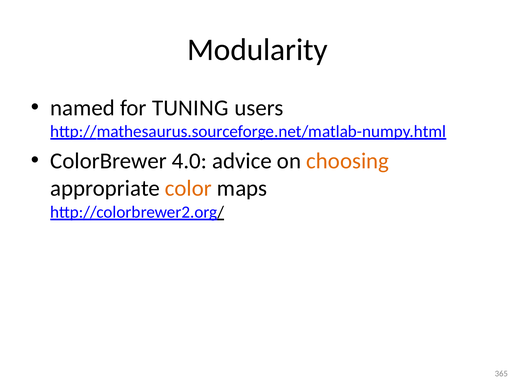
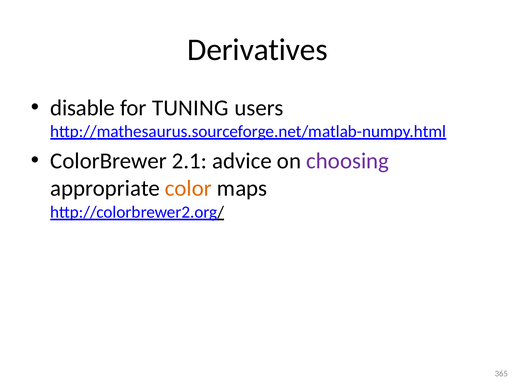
Modularity: Modularity -> Derivatives (258, 50)
named: named -> disable (83, 108)
4.0: 4.0 -> 2.1 (189, 161)
choosing colour: orange -> purple (348, 161)
